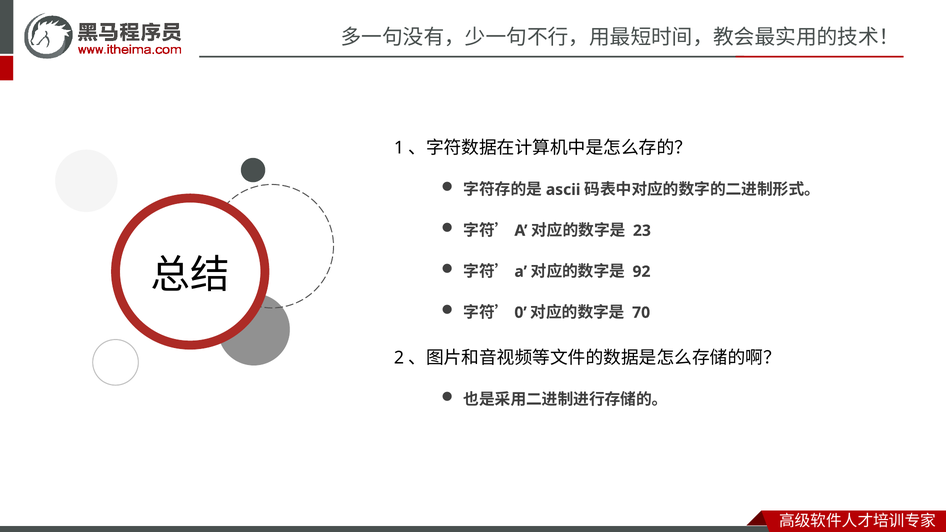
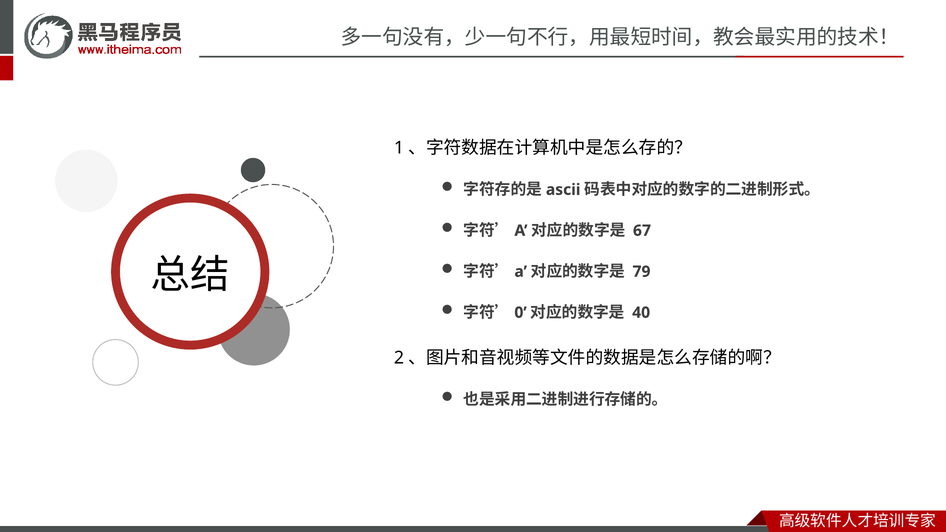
23: 23 -> 67 (642, 231)
92: 92 -> 79 (641, 272)
70: 70 -> 40 (641, 313)
